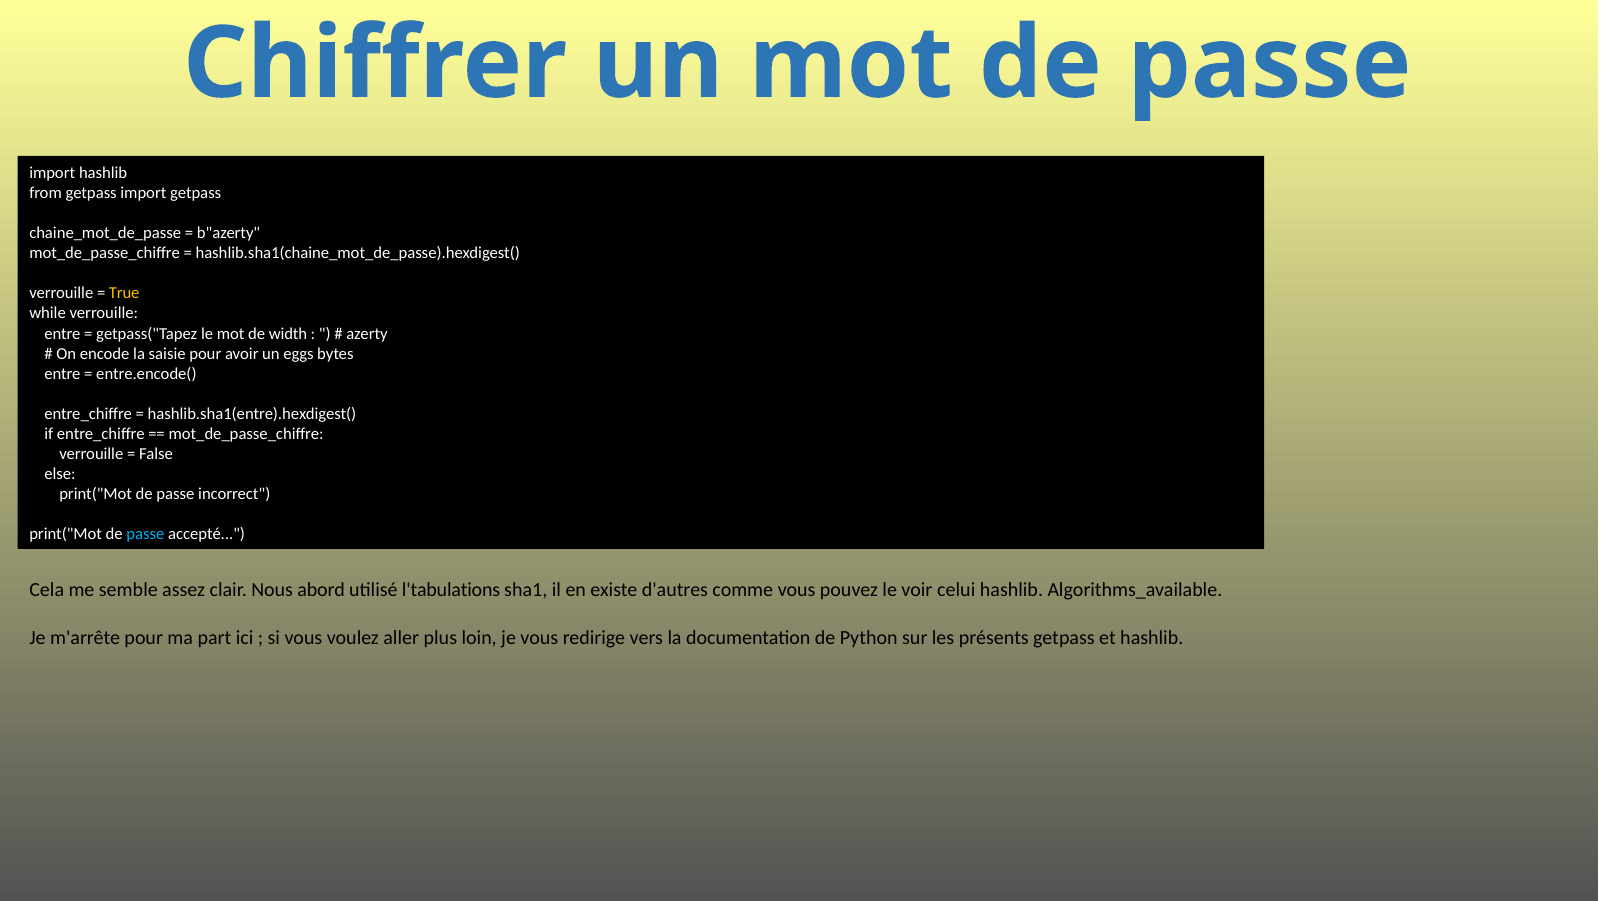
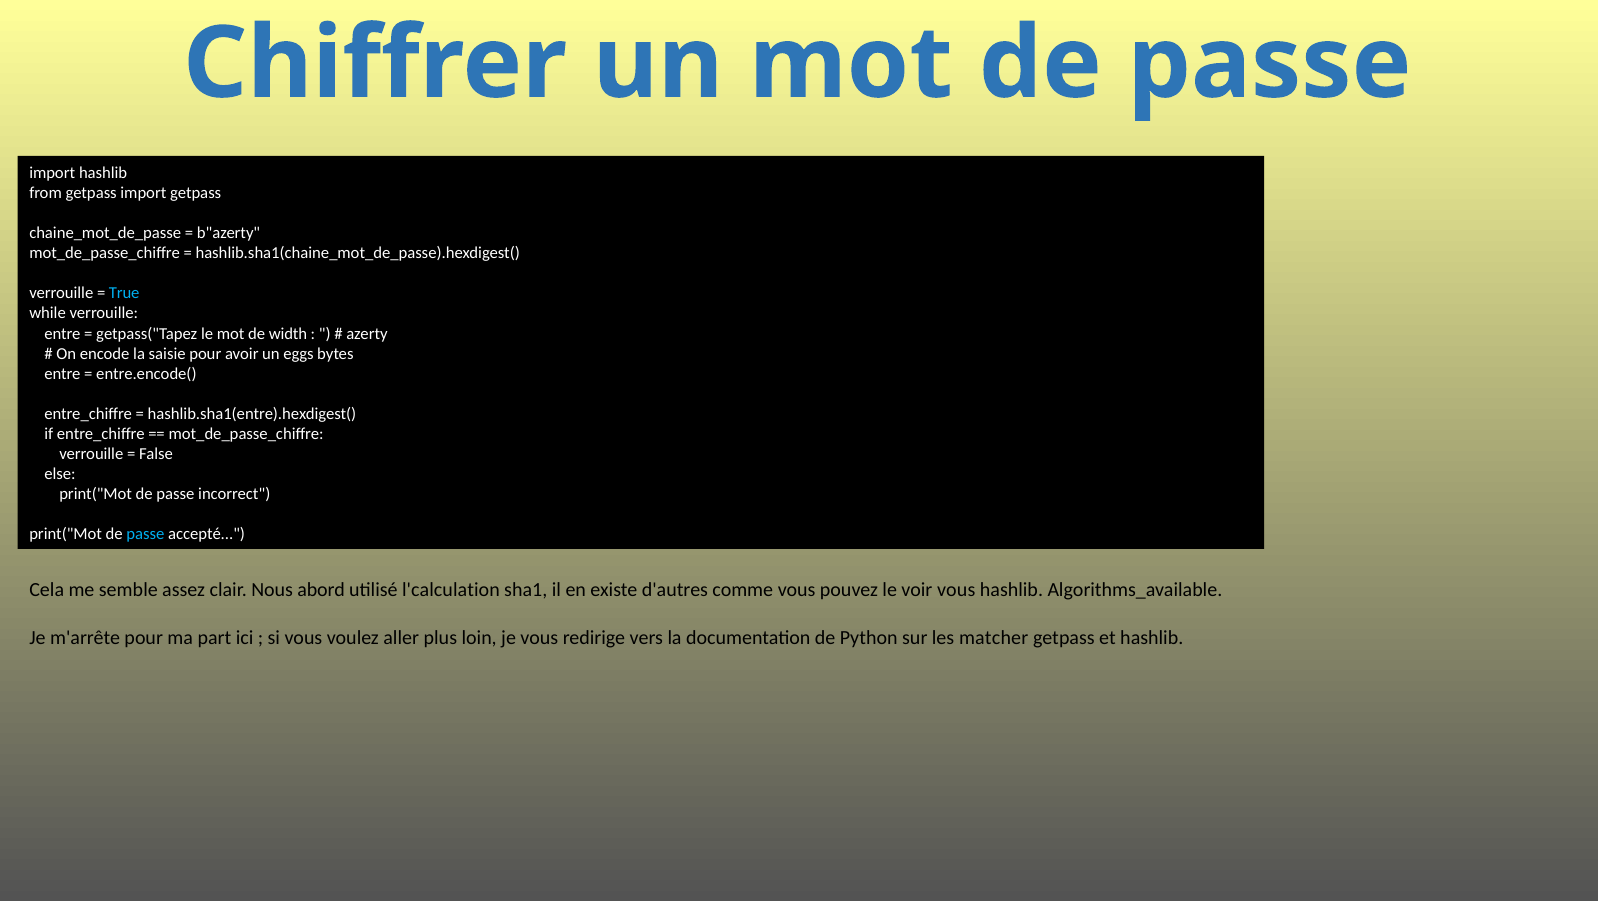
True colour: yellow -> light blue (124, 293)
l'tabulations: l'tabulations -> l'calculation (451, 590)
voir celui: celui -> vous (956, 590)
présents: présents -> matcher (994, 638)
